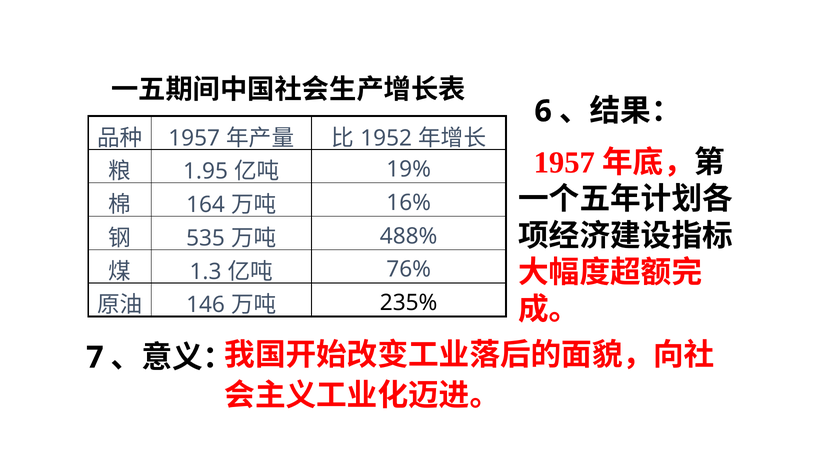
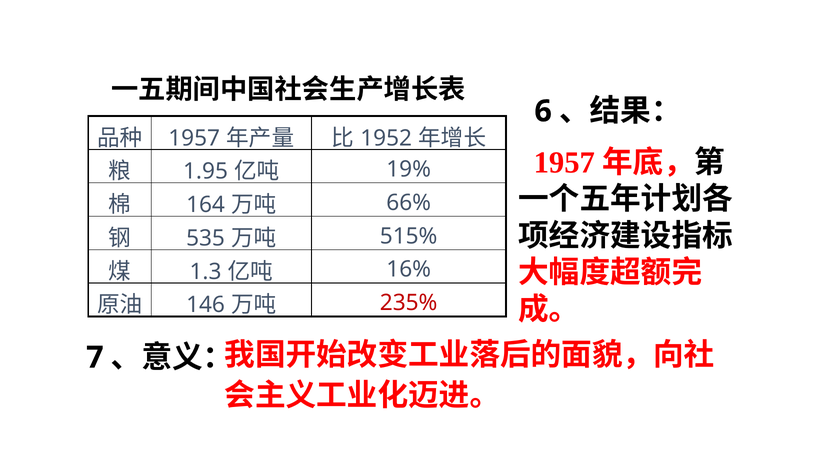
16%: 16% -> 66% (409, 202)
488%: 488% -> 515% (409, 236)
76%: 76% -> 16% (409, 269)
235% colour: black -> red (409, 303)
